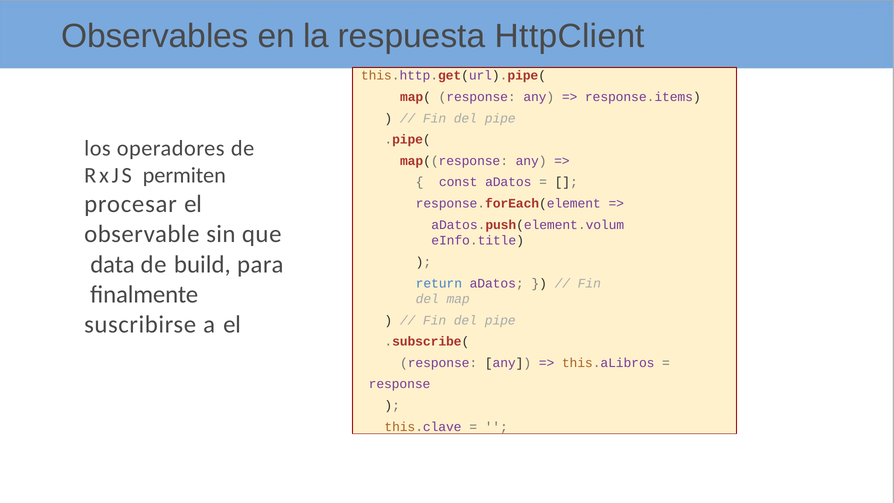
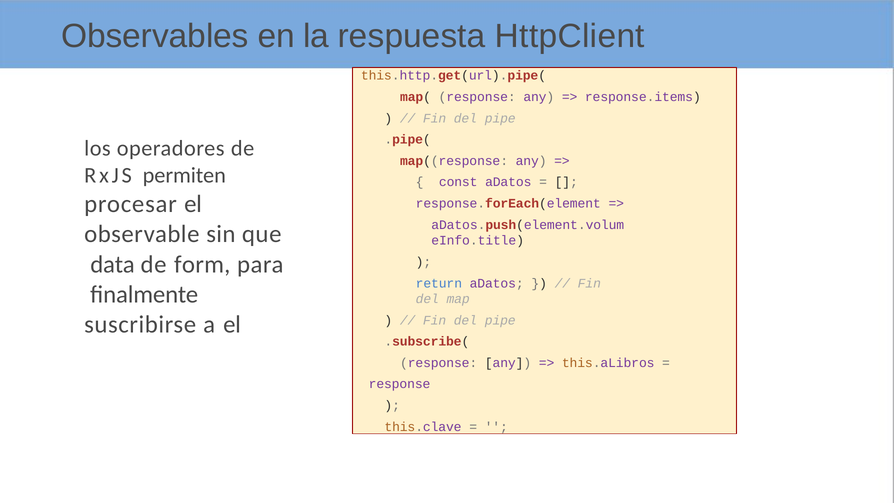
build: build -> form (202, 264)
